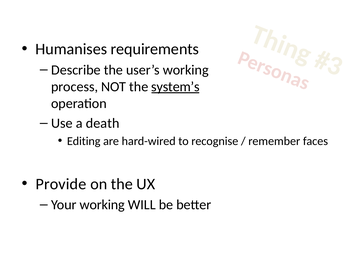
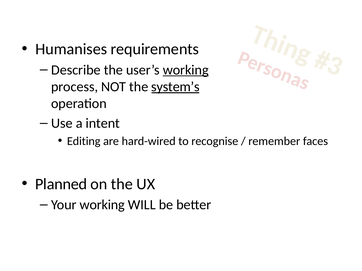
working underline: none -> present (186, 70)
death: death -> intent (103, 123)
Provide: Provide -> Planned (61, 184)
